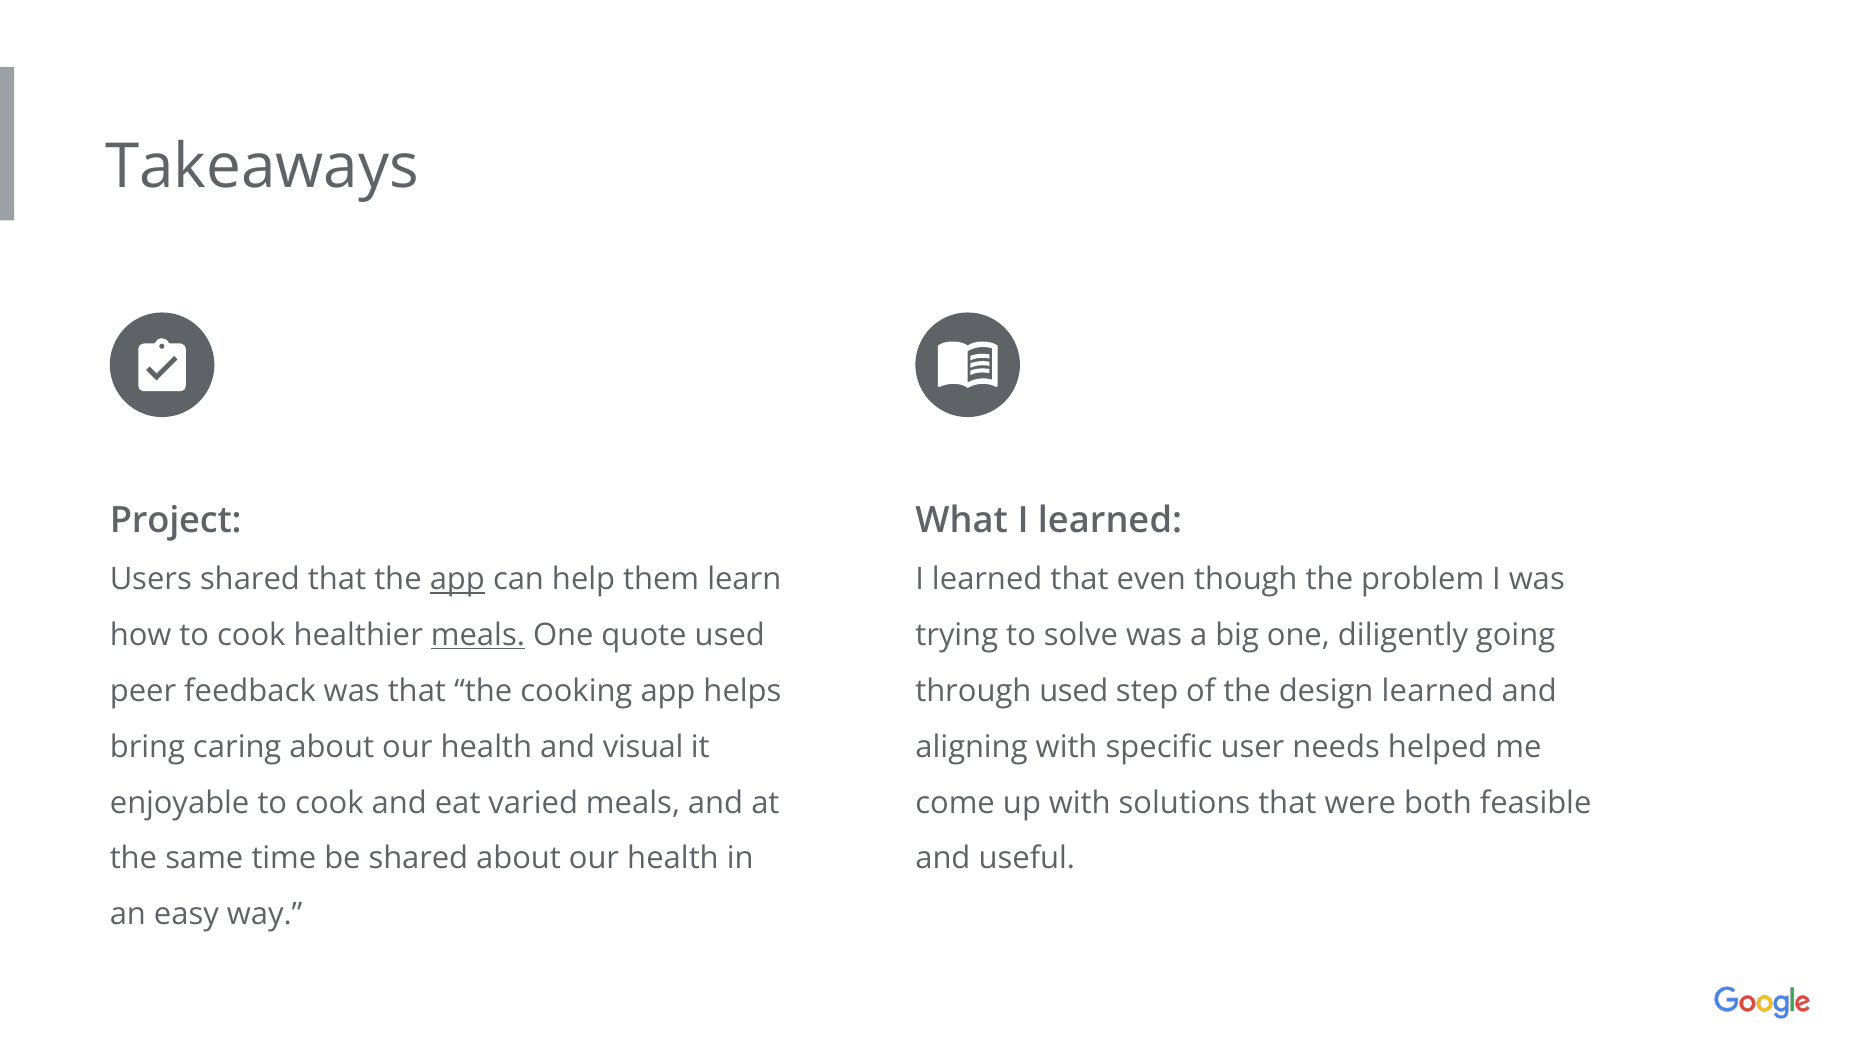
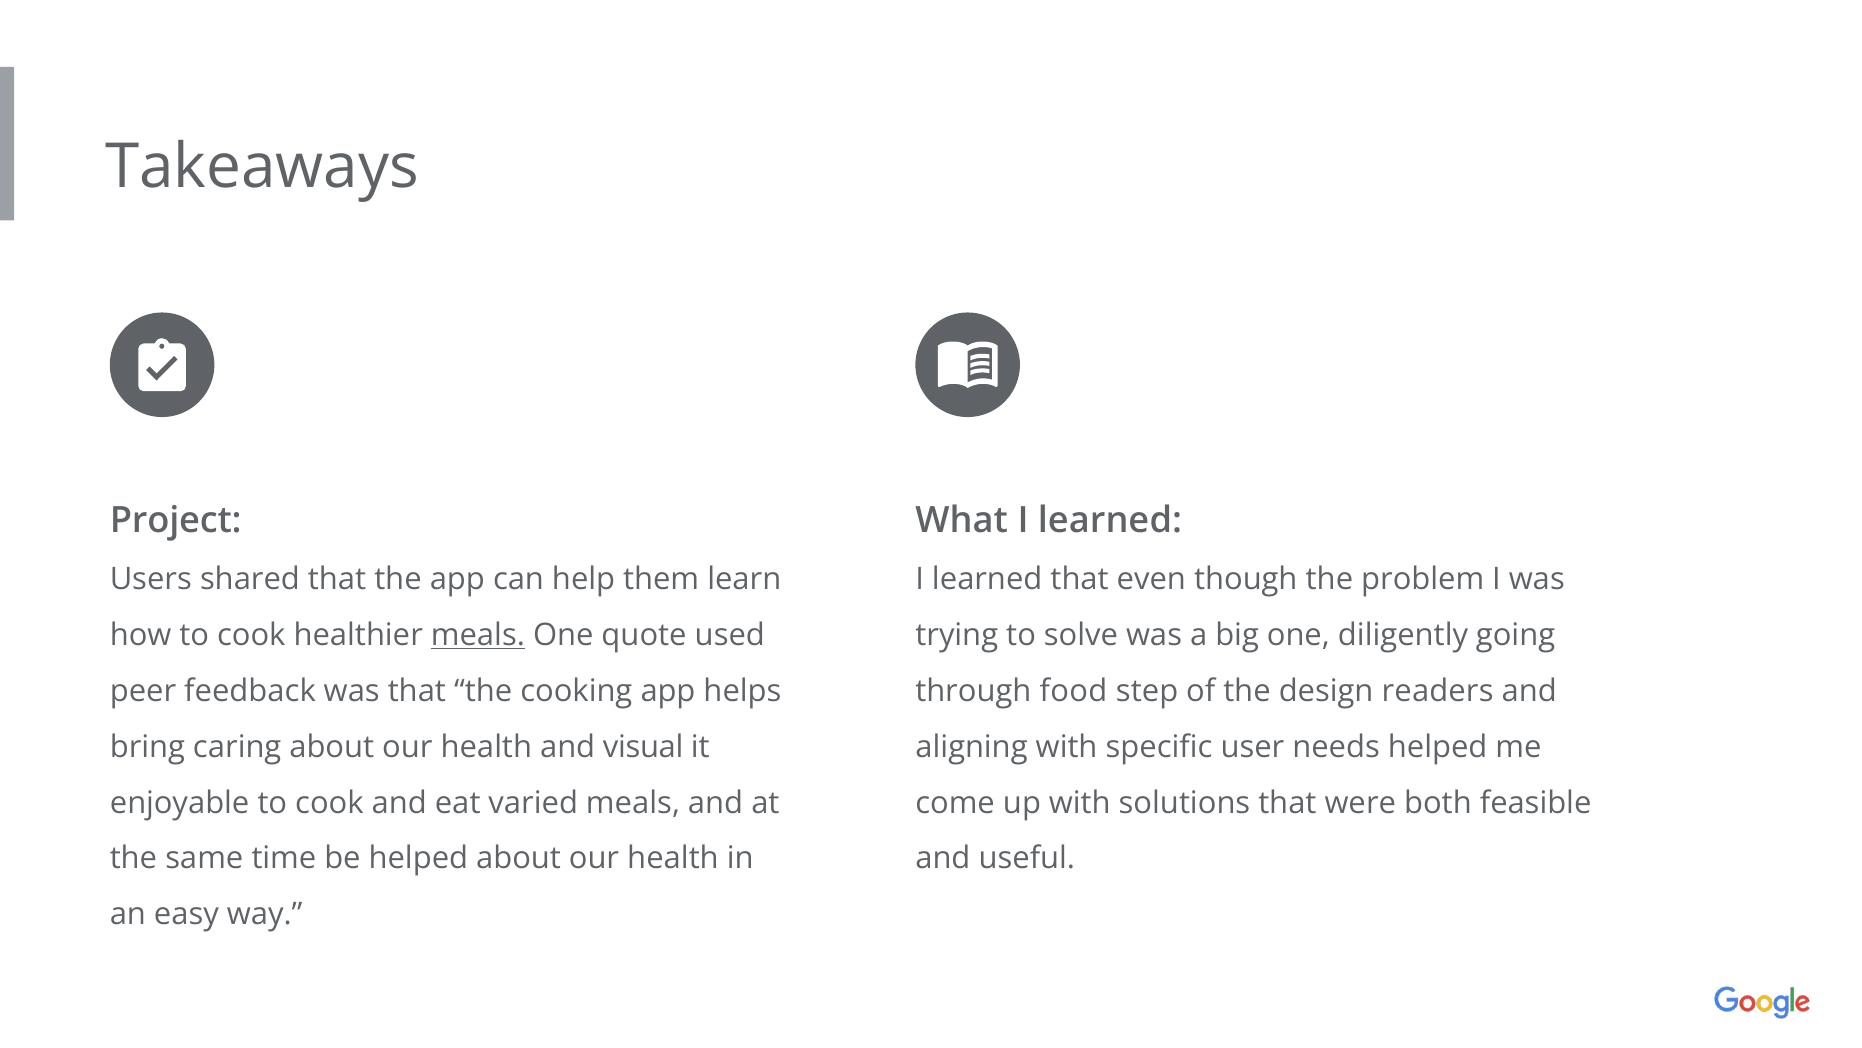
app underline: present -> none (457, 579)
through used: used -> food (1074, 691)
design learned: learned -> readers (1438, 691)
be shared: shared -> helped (418, 858)
